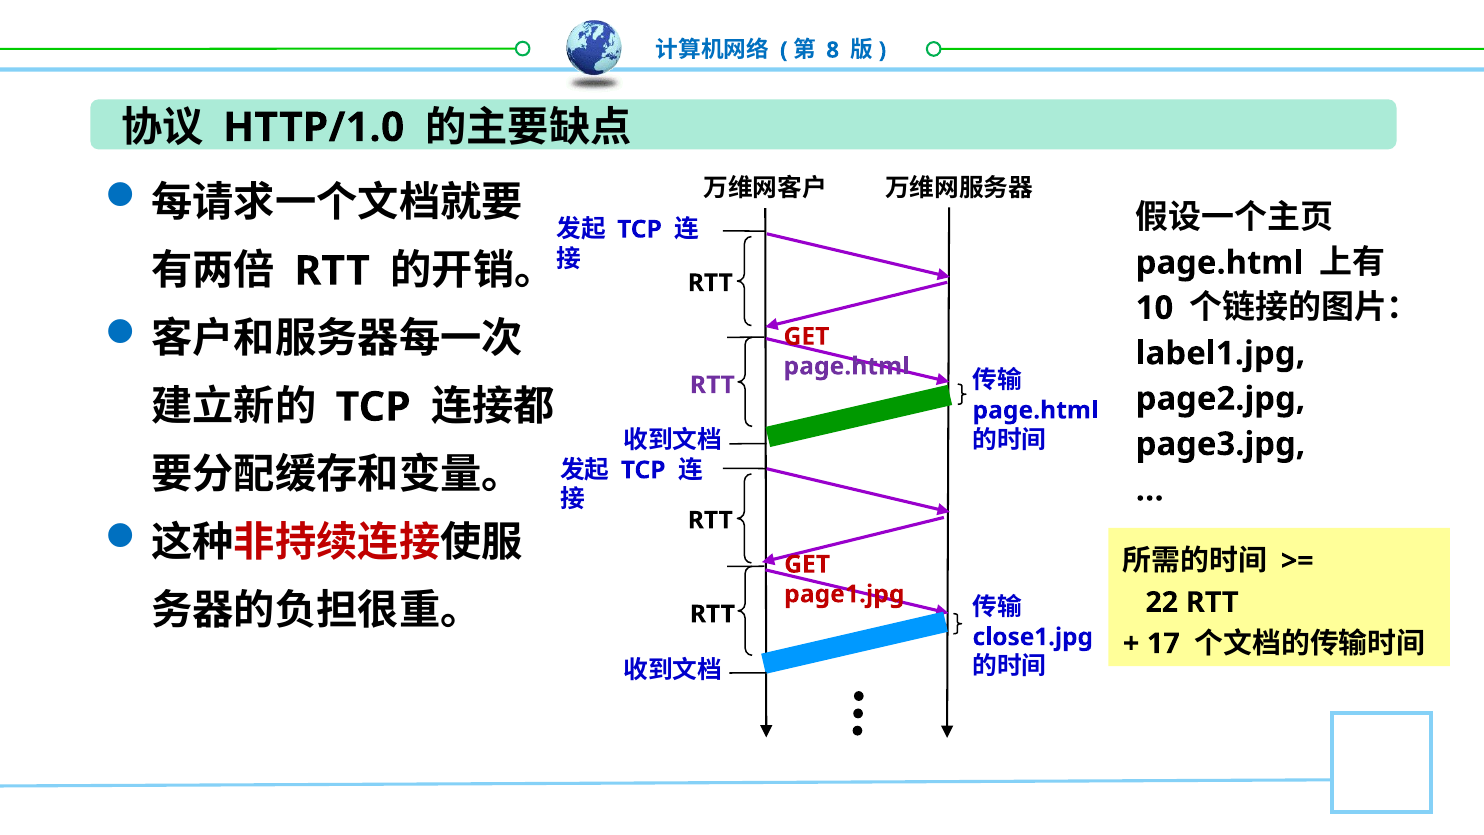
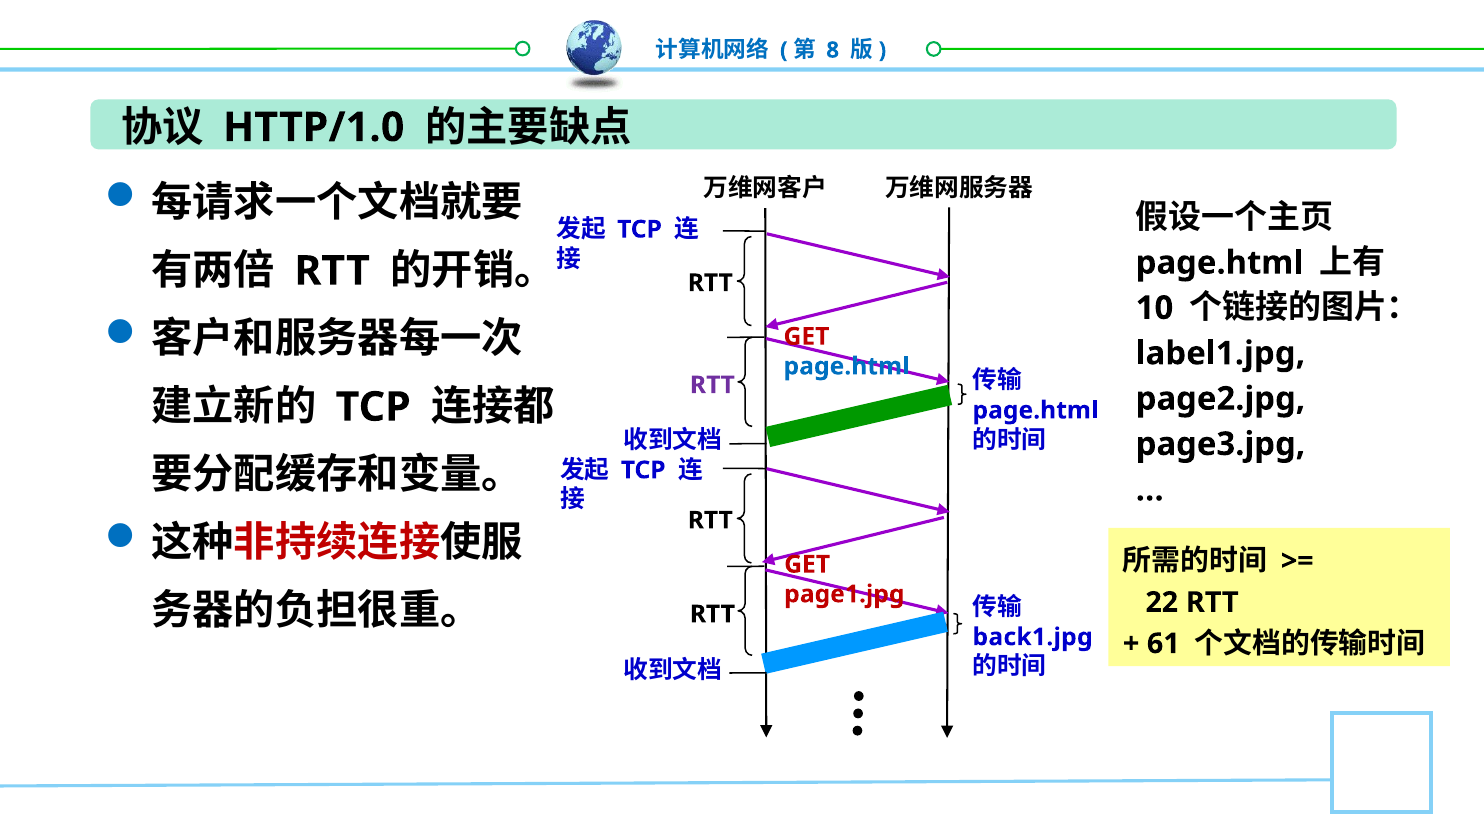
page.html colour: purple -> blue (847, 366)
close1.jpg: close1.jpg -> back1.jpg (1033, 637)
17: 17 -> 61 (1163, 643)
